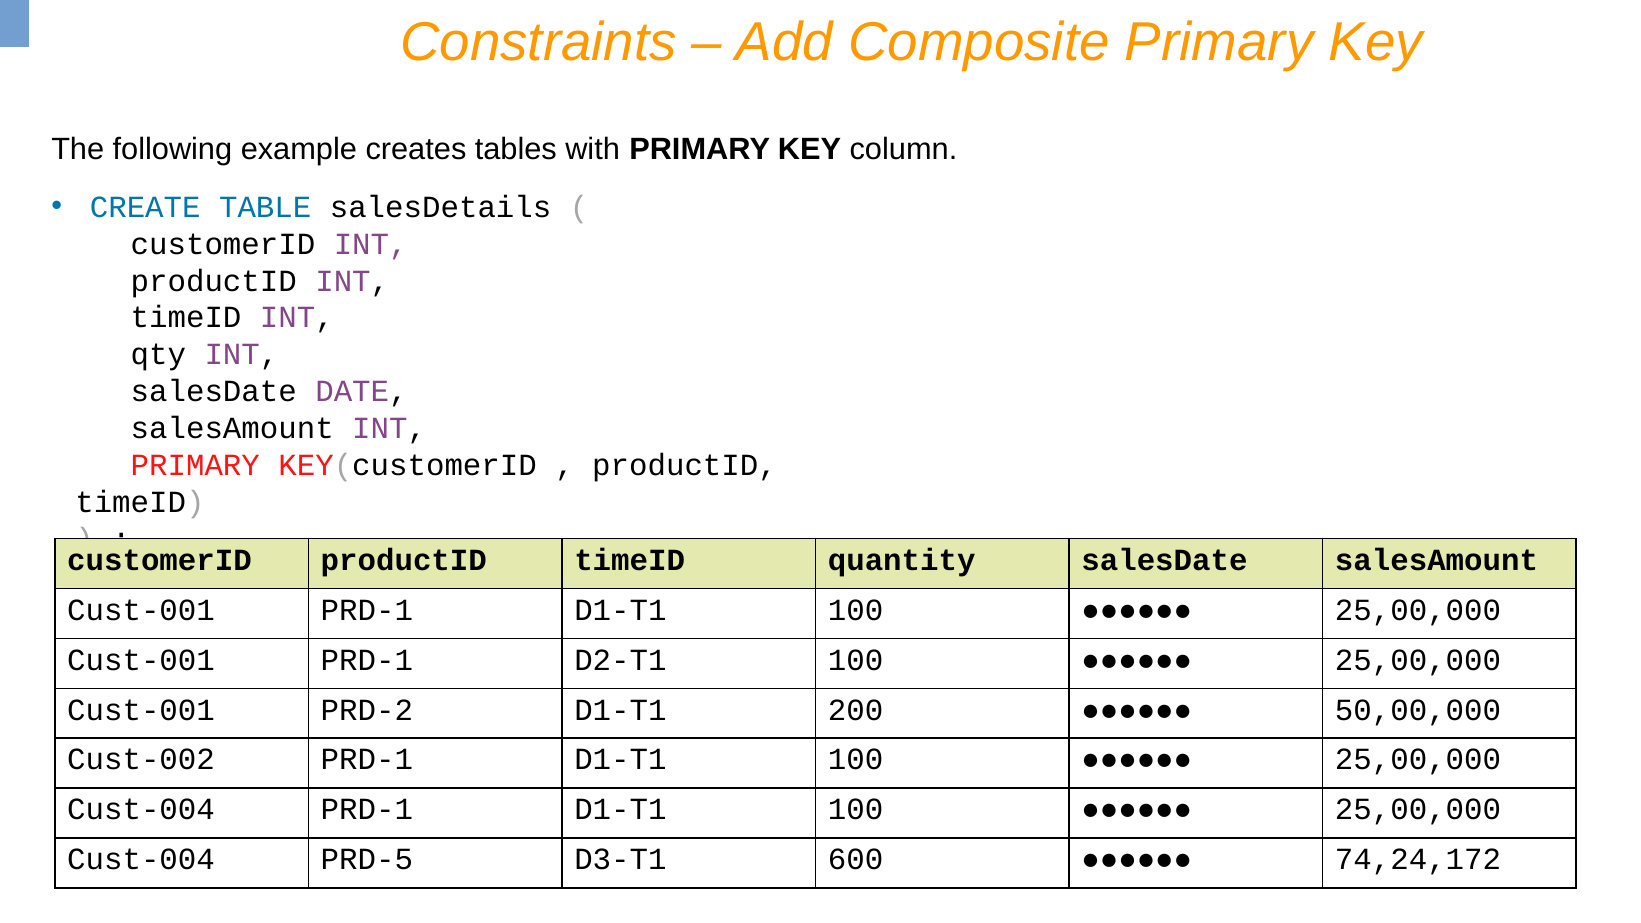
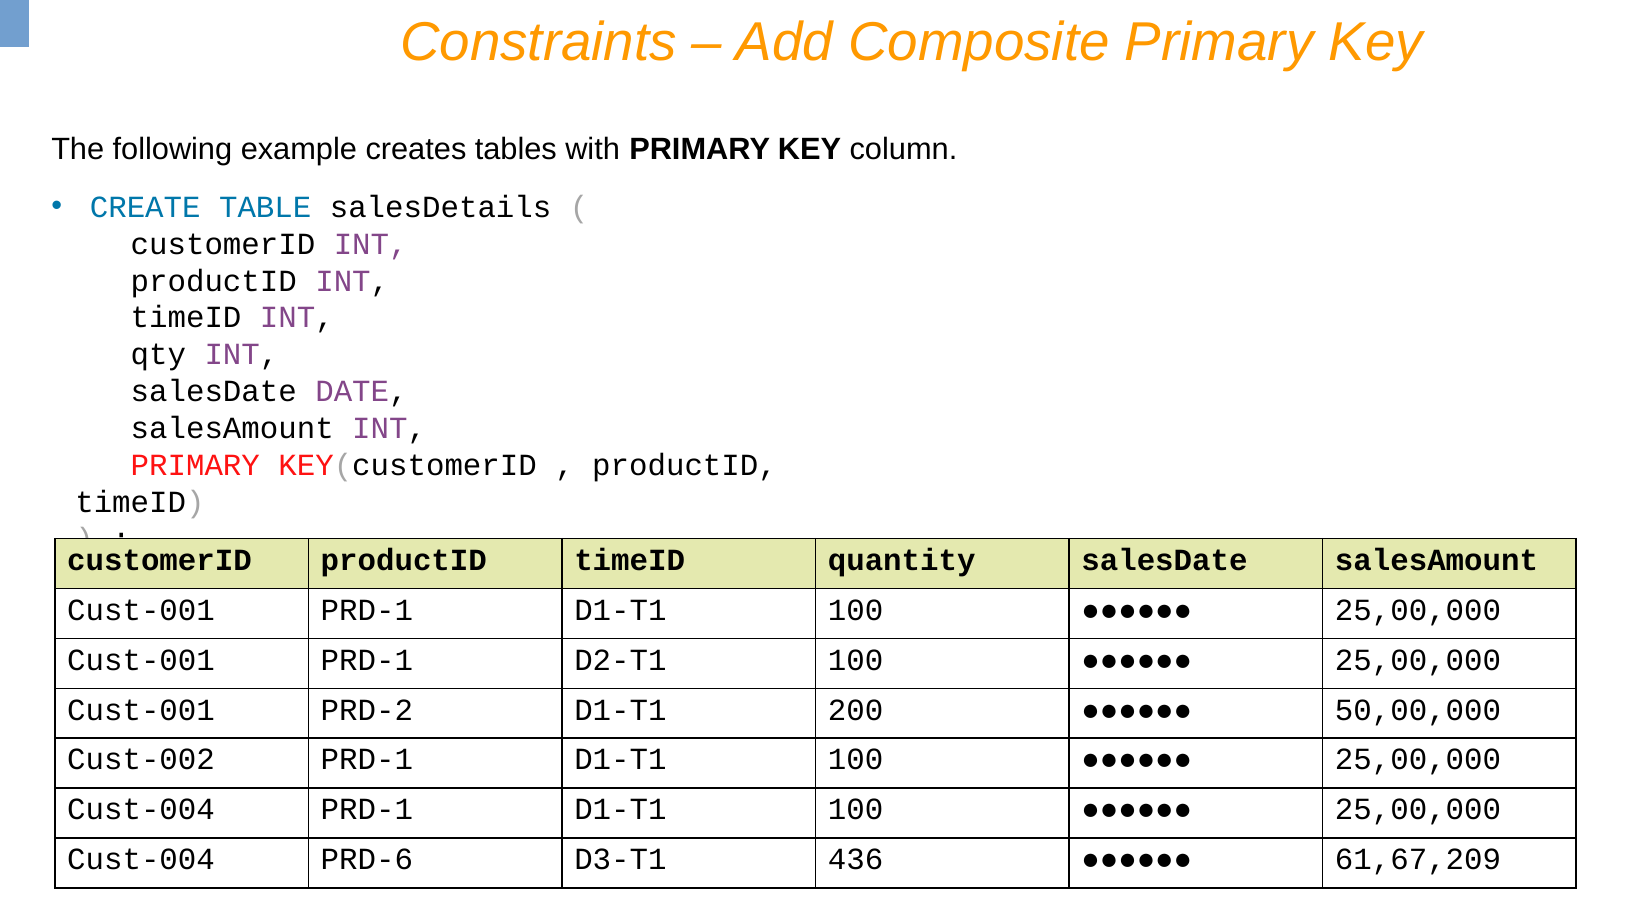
PRD-5: PRD-5 -> PRD-6 (367, 860)
600: 600 -> 436 (856, 860)
74,24,172: 74,24,172 -> 61,67,209 (1418, 860)
